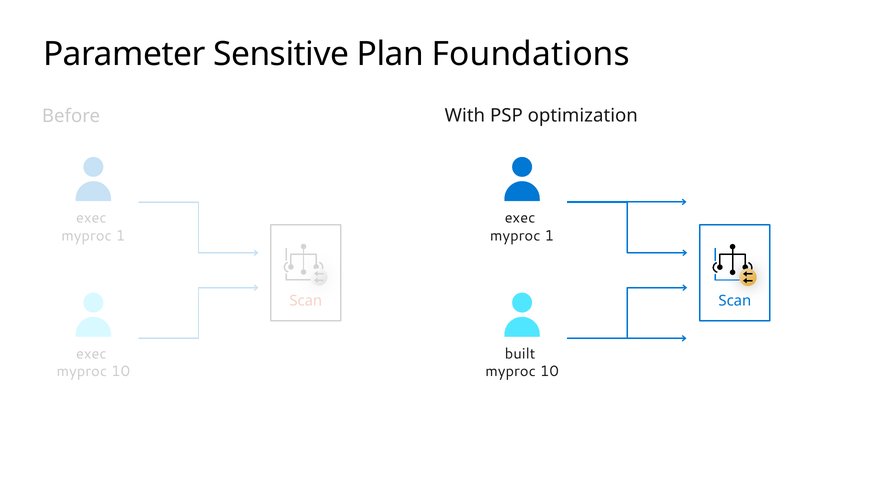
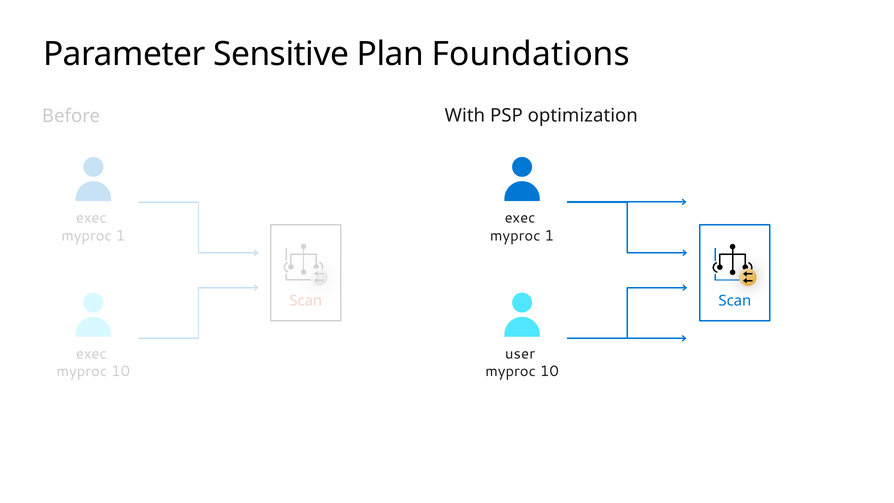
built: built -> user (520, 354)
